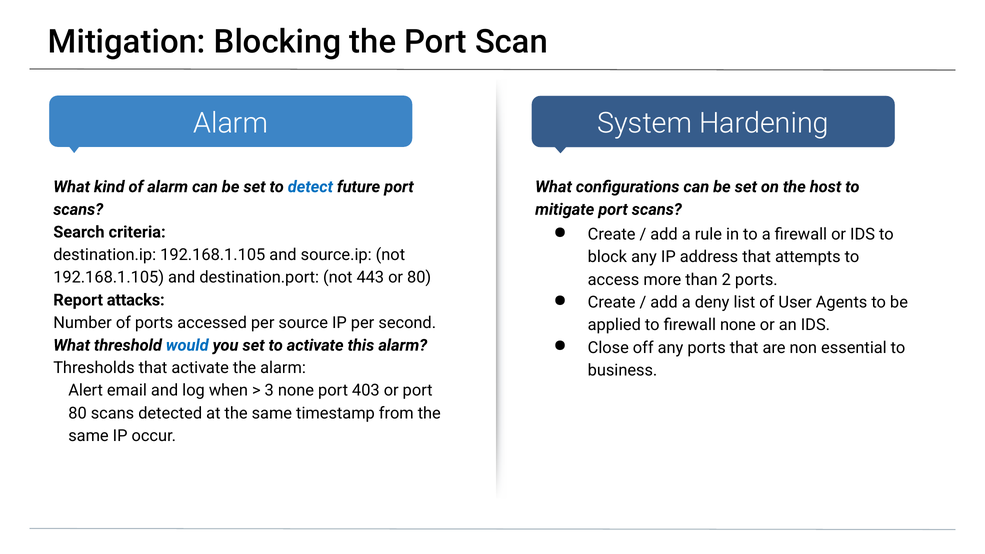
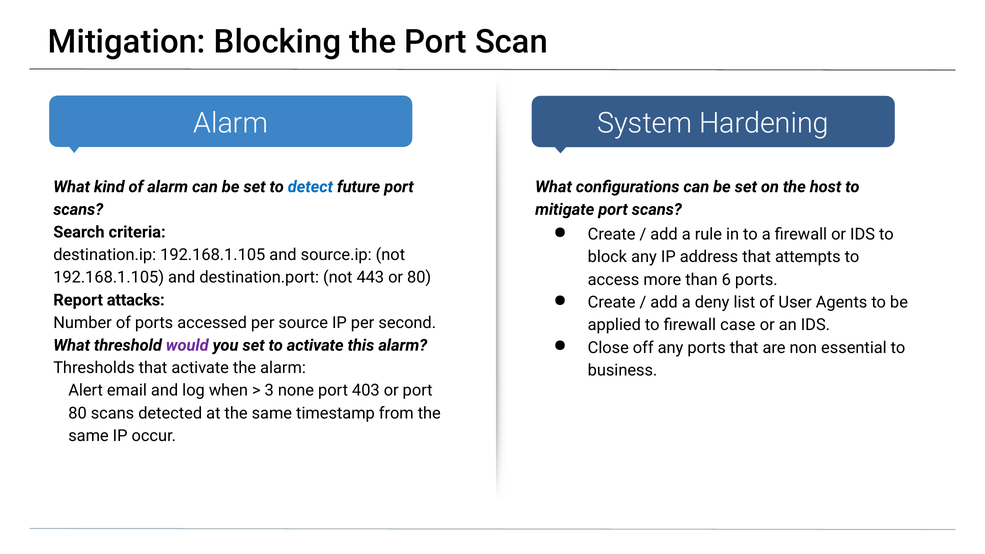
2: 2 -> 6 (726, 280)
firewall none: none -> case (738, 325)
would colour: blue -> purple (187, 345)
